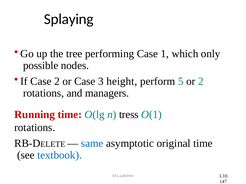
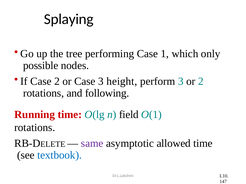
perform 5: 5 -> 3 (181, 81)
managers: managers -> following (107, 93)
tress: tress -> field (129, 115)
same colour: blue -> purple (92, 144)
original: original -> allowed (174, 144)
